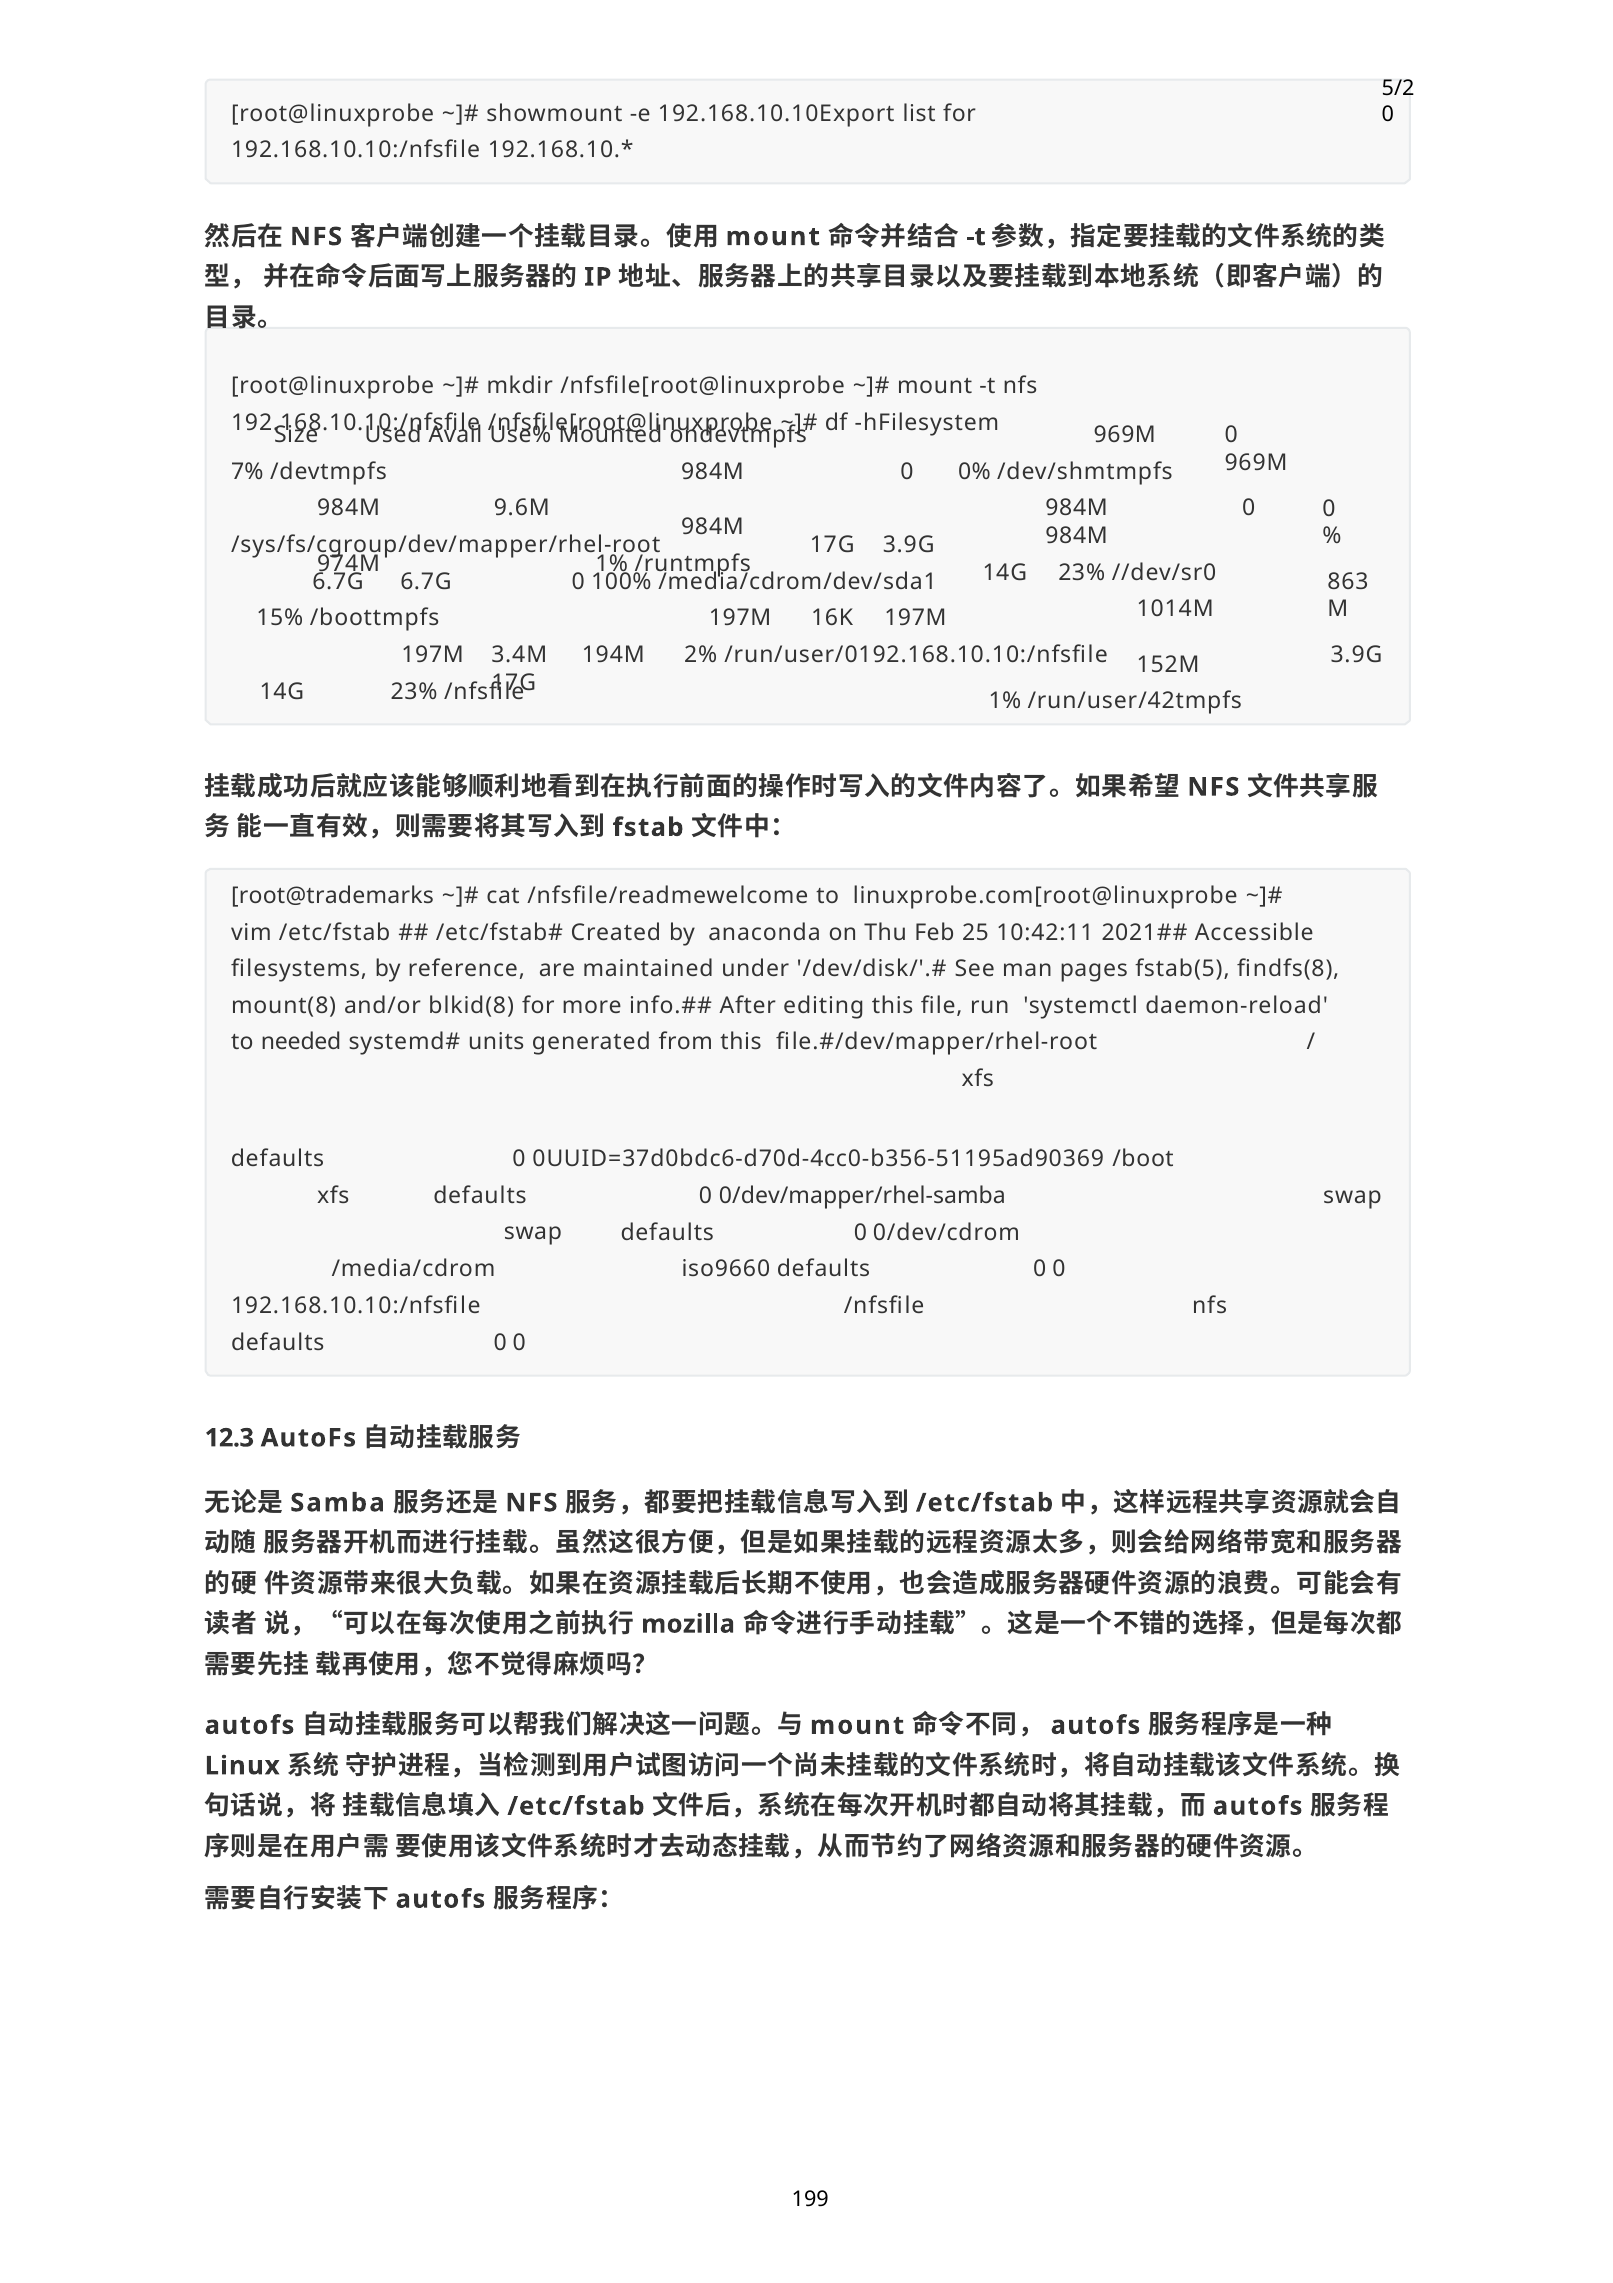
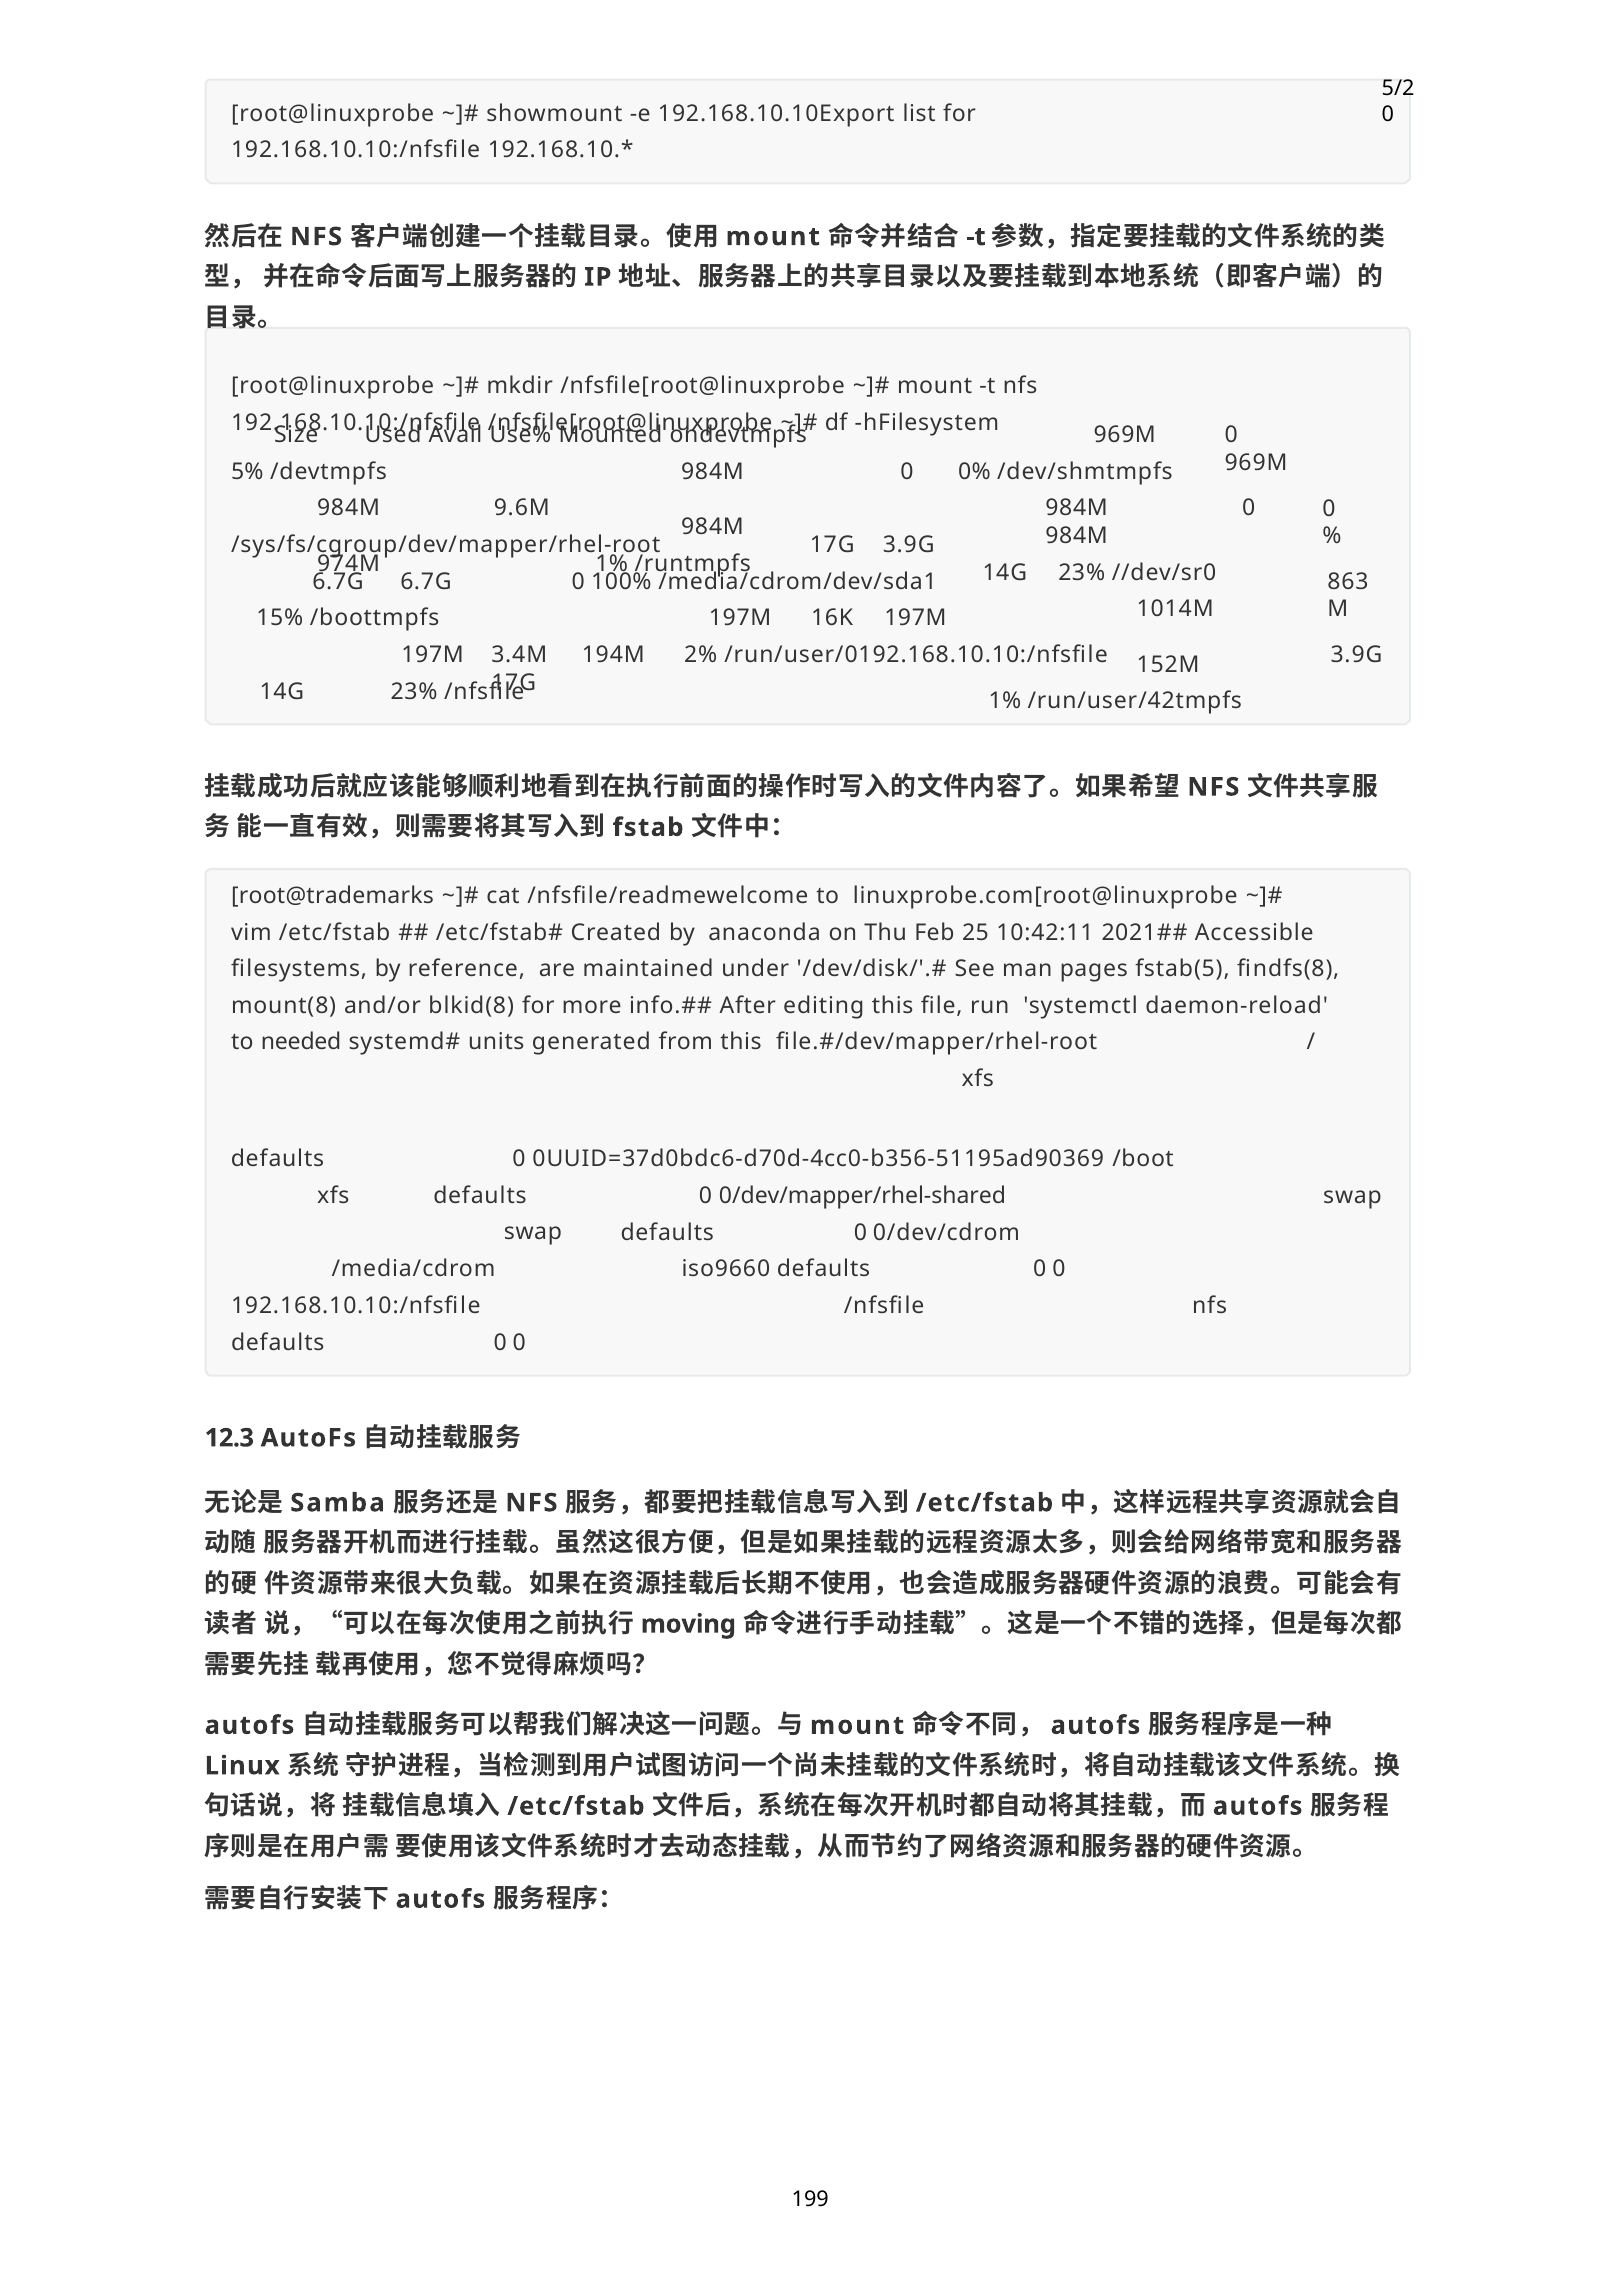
7%: 7% -> 5% (247, 472)
0/dev/mapper/rhel-samba: 0/dev/mapper/rhel-samba -> 0/dev/mapper/rhel-shared (862, 1196)
mozilla: mozilla -> moving (688, 1624)
